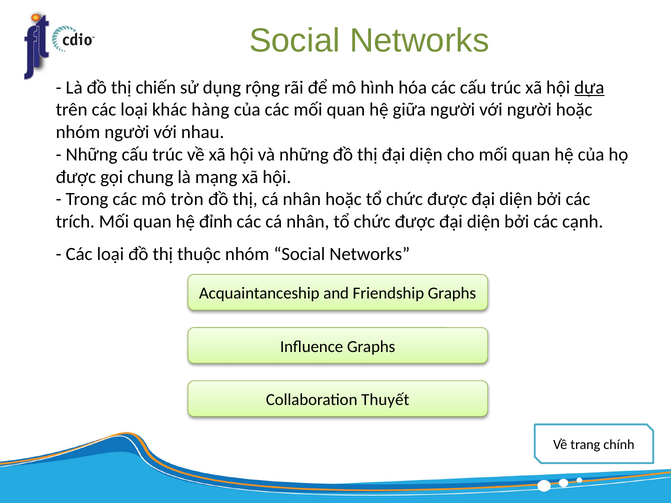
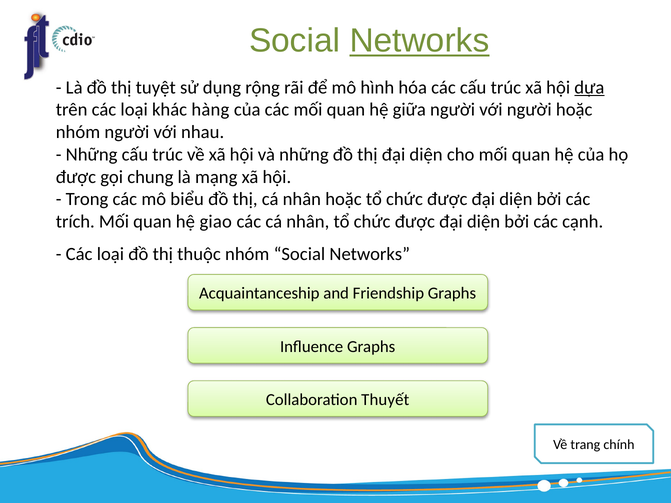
Networks underline: none -> present (419, 41)
chiến: chiến -> tuyệt (156, 87)
tròn: tròn -> biểu (187, 199)
đỉnh: đỉnh -> giao (216, 222)
